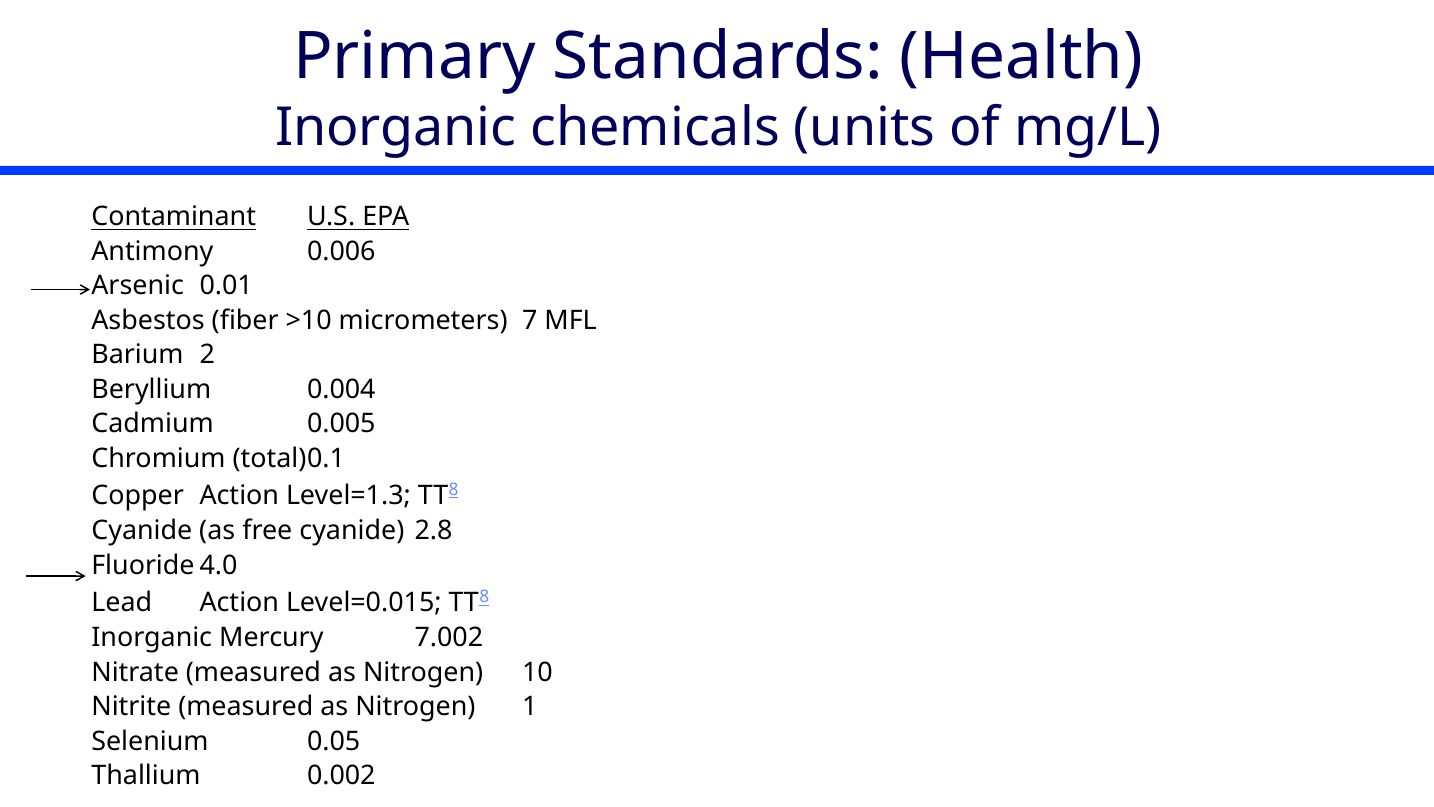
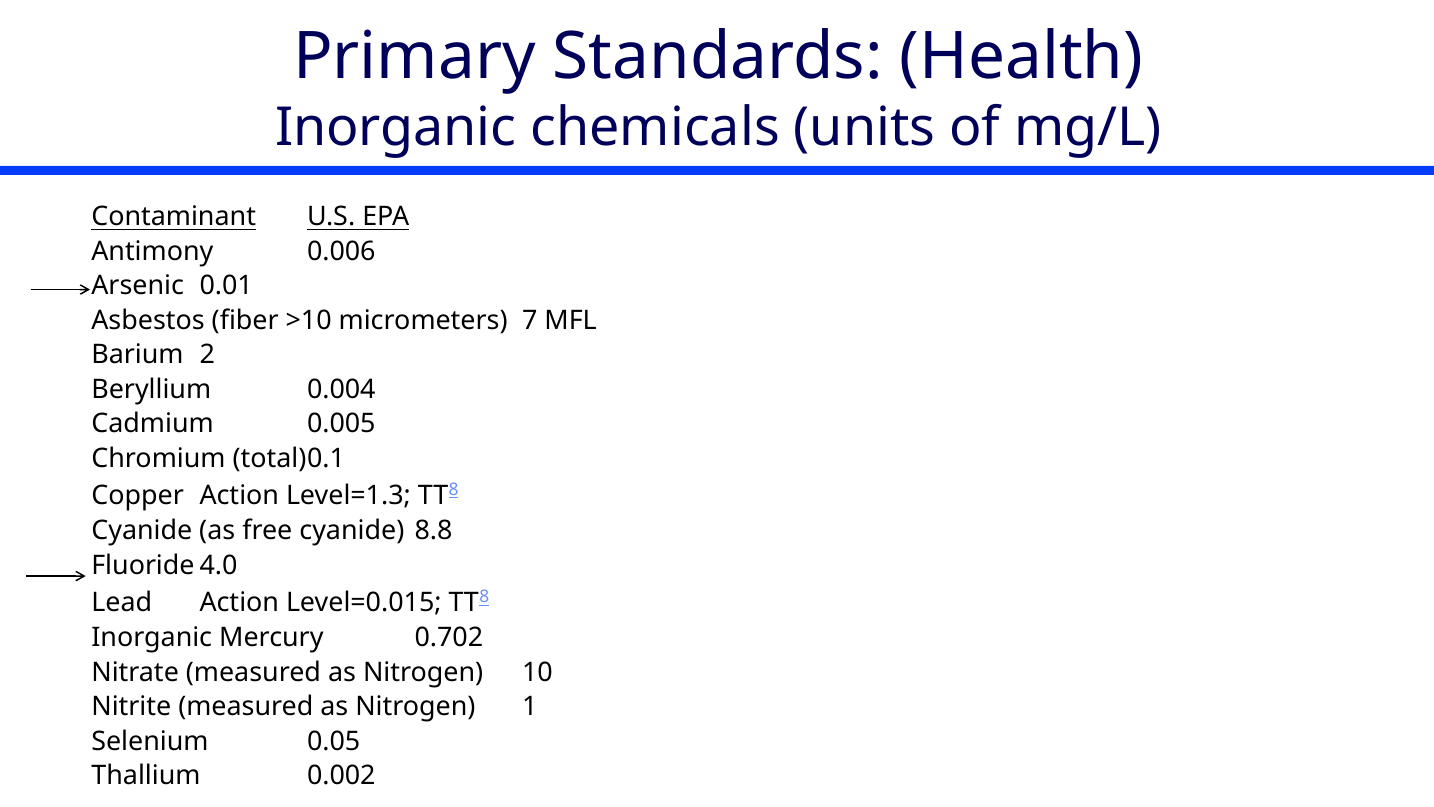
2.8: 2.8 -> 8.8 (434, 531)
7.002: 7.002 -> 0.702 (449, 638)
